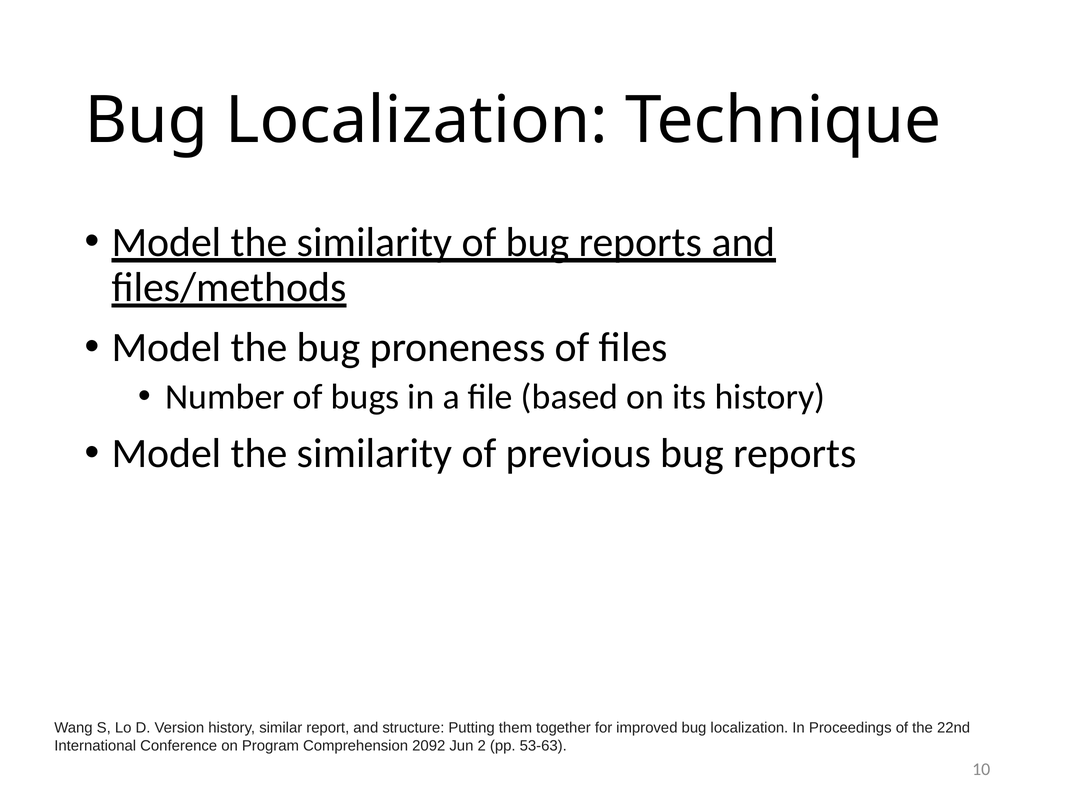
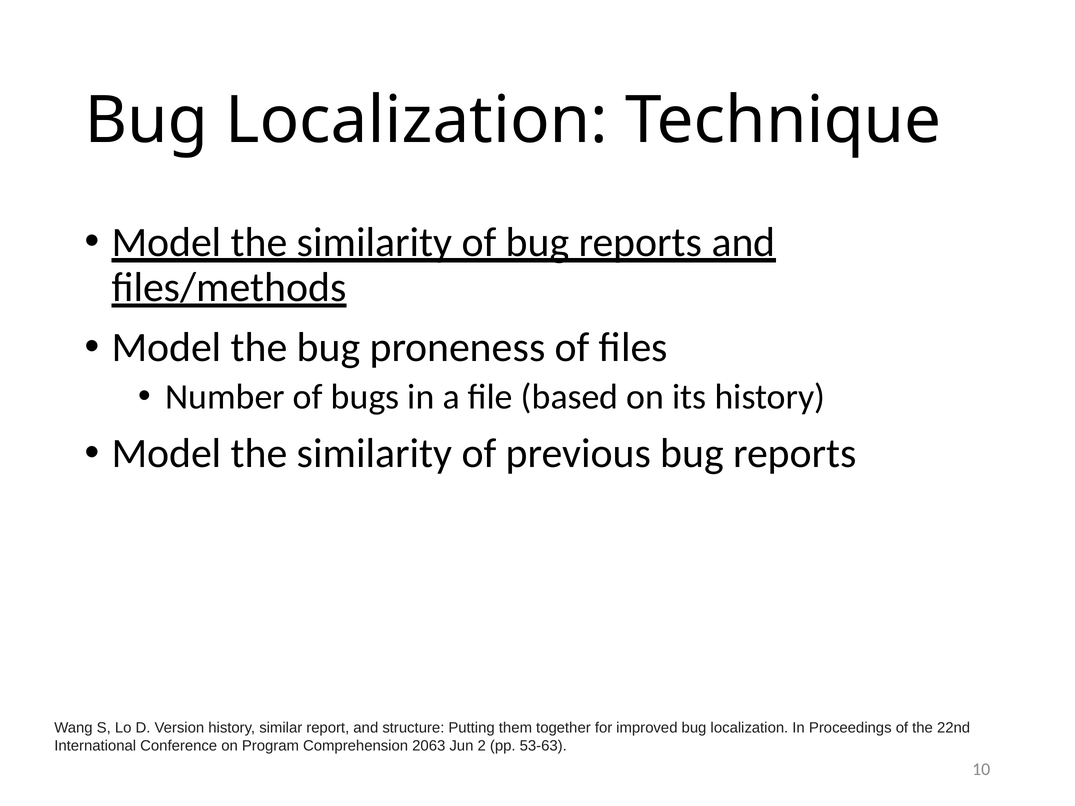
2092: 2092 -> 2063 (429, 746)
